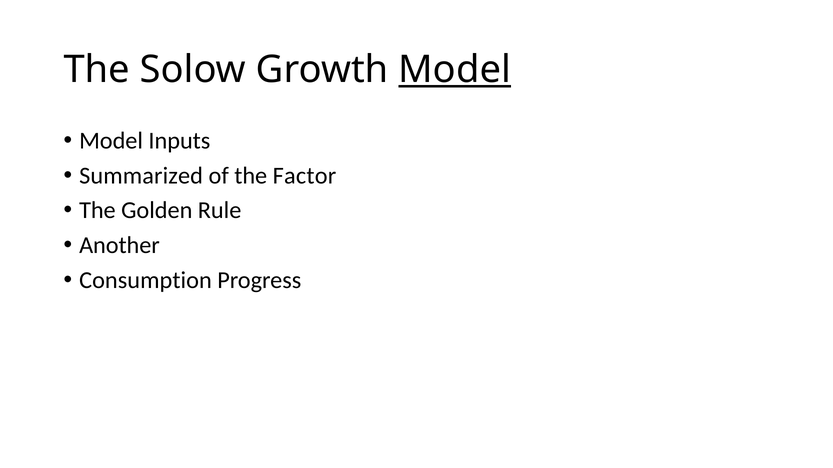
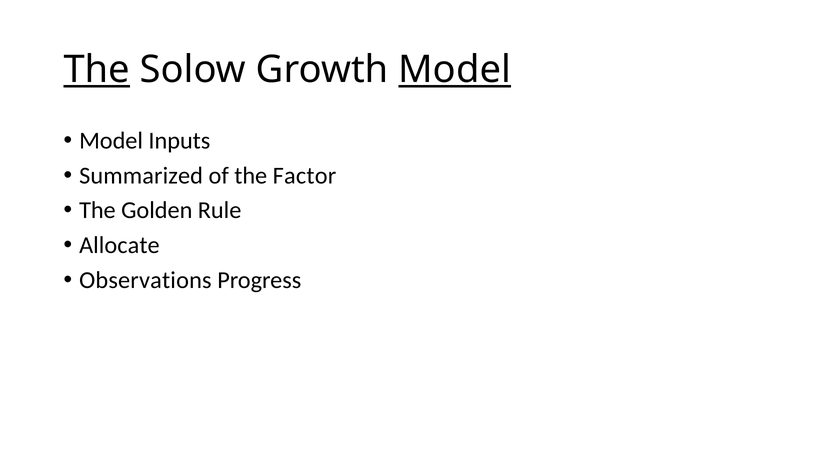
The underline: none -> present (97, 70)
Another: Another -> Allocate (119, 246)
Consumption: Consumption -> Observations (145, 281)
